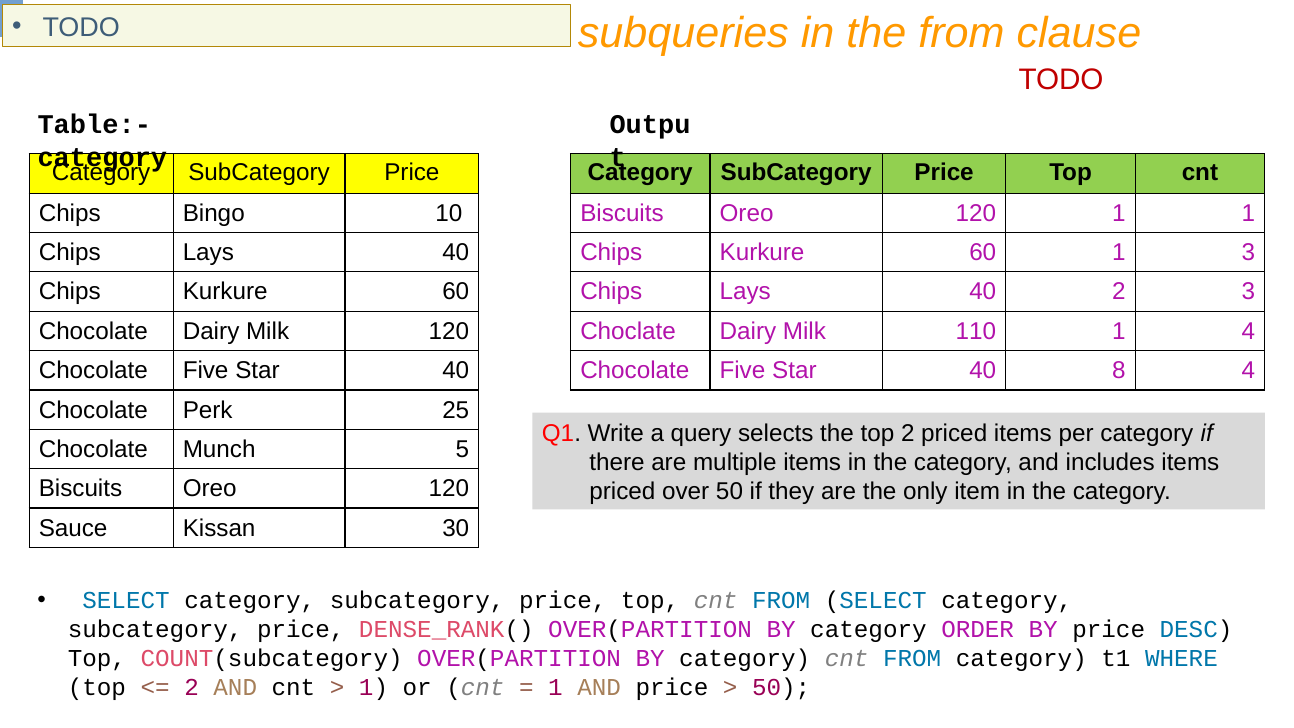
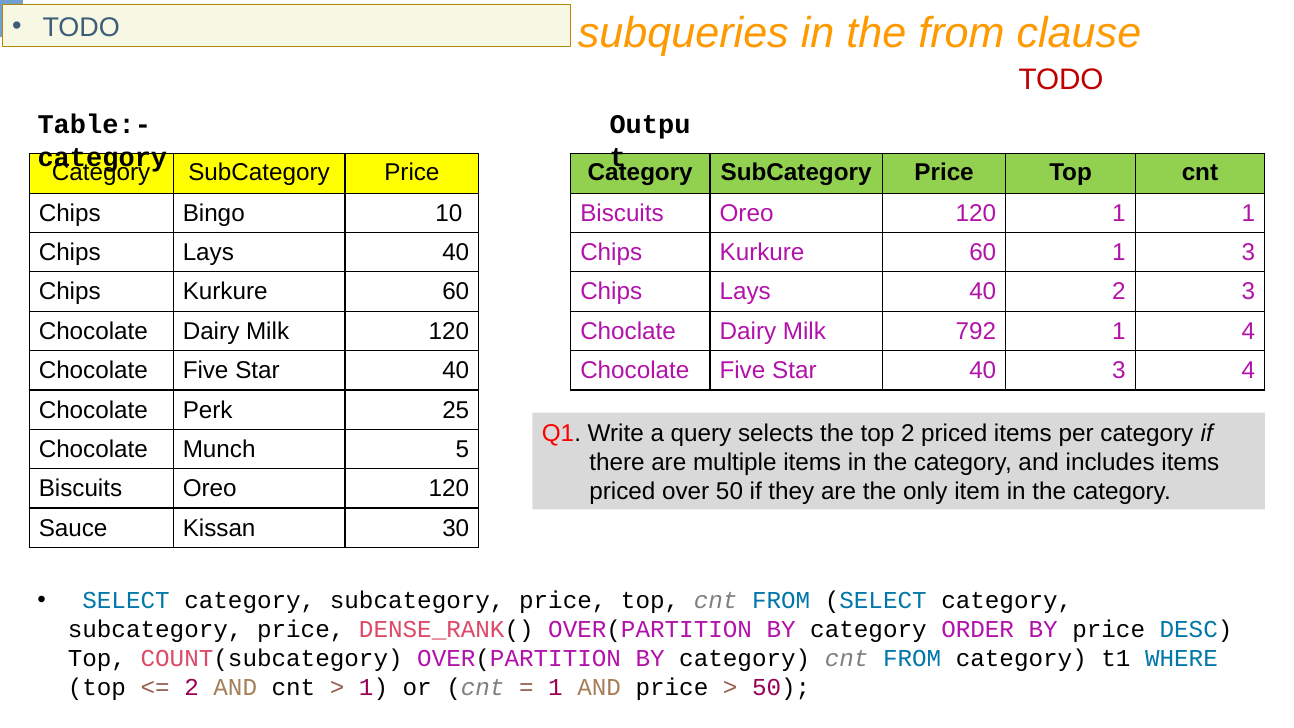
110: 110 -> 792 (976, 331)
40 8: 8 -> 3 (1119, 371)
